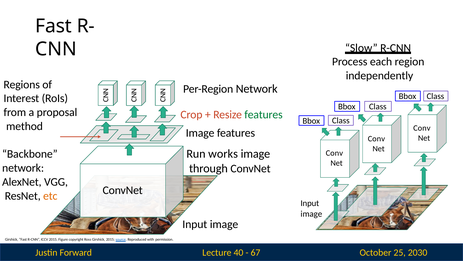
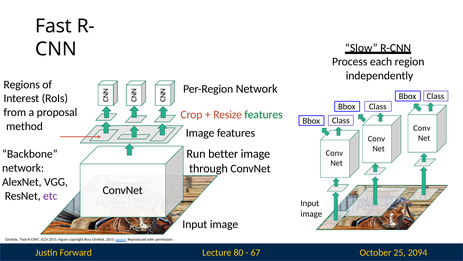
works: works -> better (223, 154)
etc colour: orange -> purple (50, 195)
40: 40 -> 80 (238, 252)
2030: 2030 -> 2094 (418, 252)
